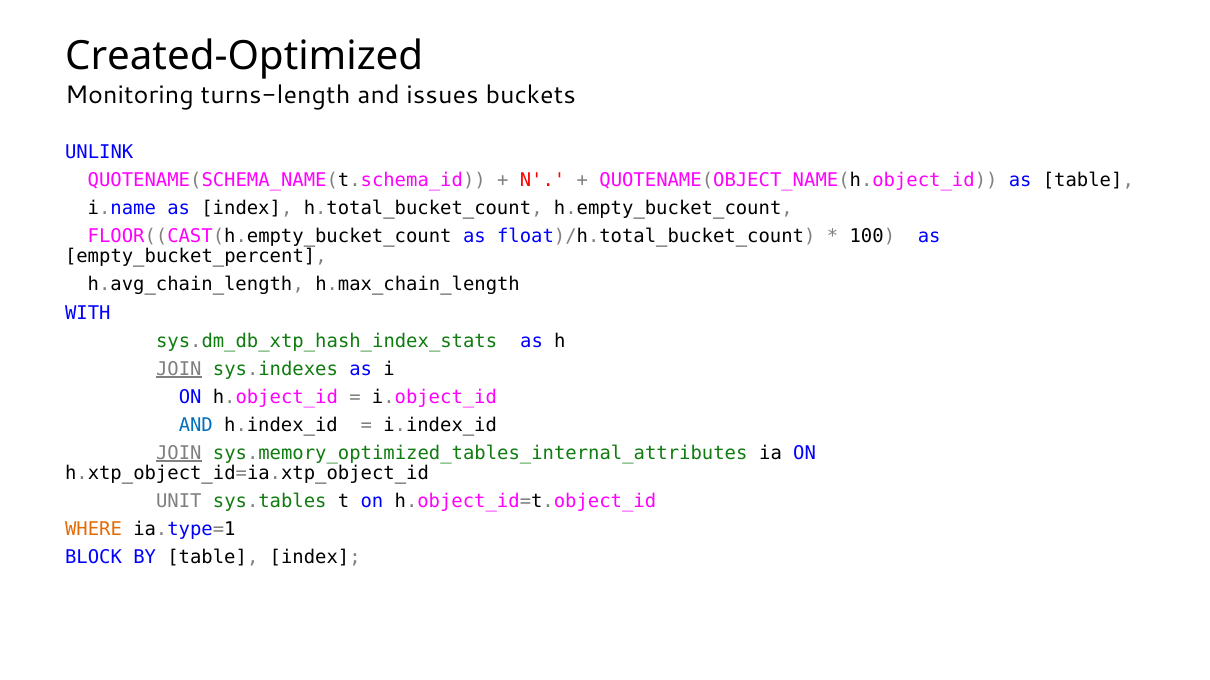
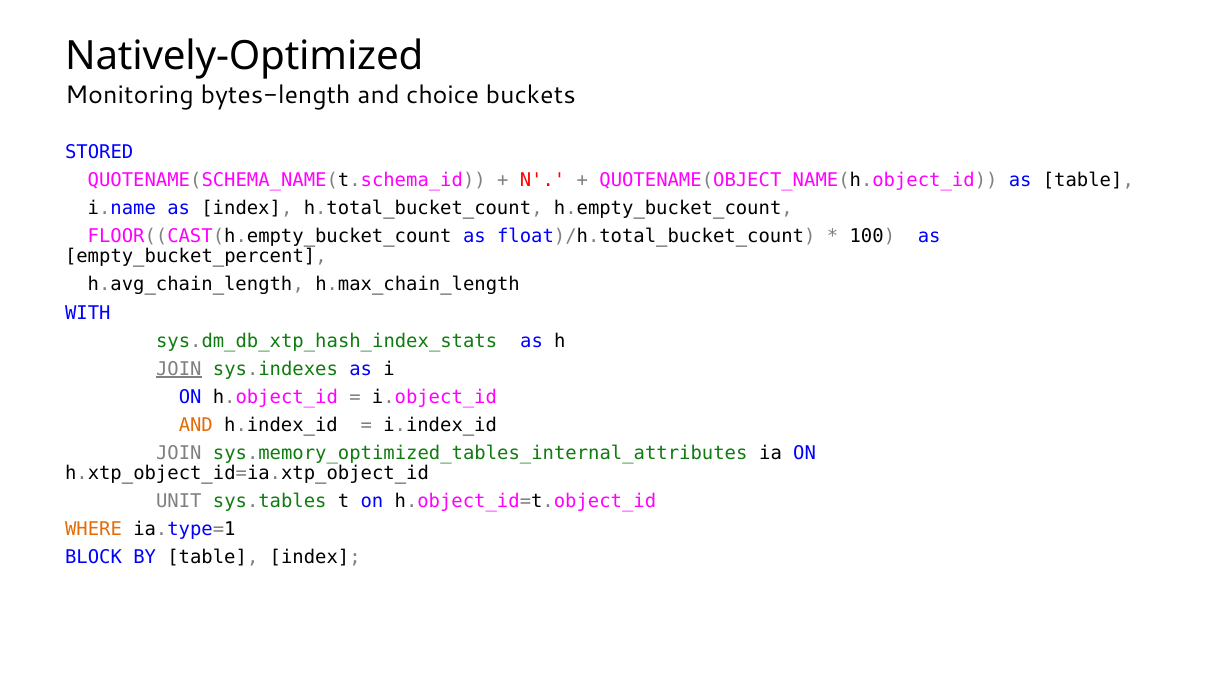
Created-Optimized: Created-Optimized -> Natively-Optimized (244, 56)
turns-length: turns-length -> bytes-length (276, 95)
issues: issues -> choice (443, 95)
UNLINK: UNLINK -> STORED (99, 152)
AND colour: blue -> orange (196, 425)
JOIN underline: present -> none (179, 453)
